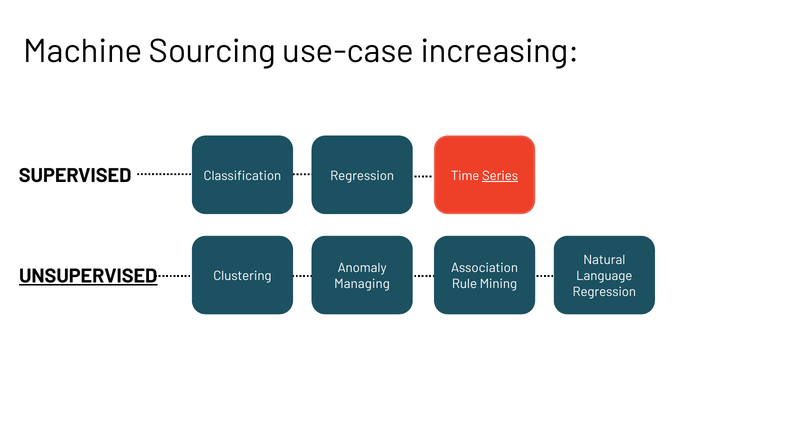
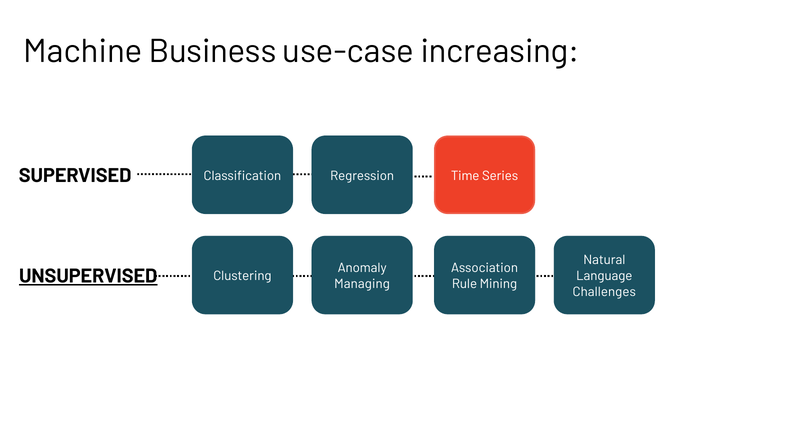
Sourcing: Sourcing -> Business (213, 51)
Series underline: present -> none (500, 176)
Regression: Regression -> Challenges (604, 292)
